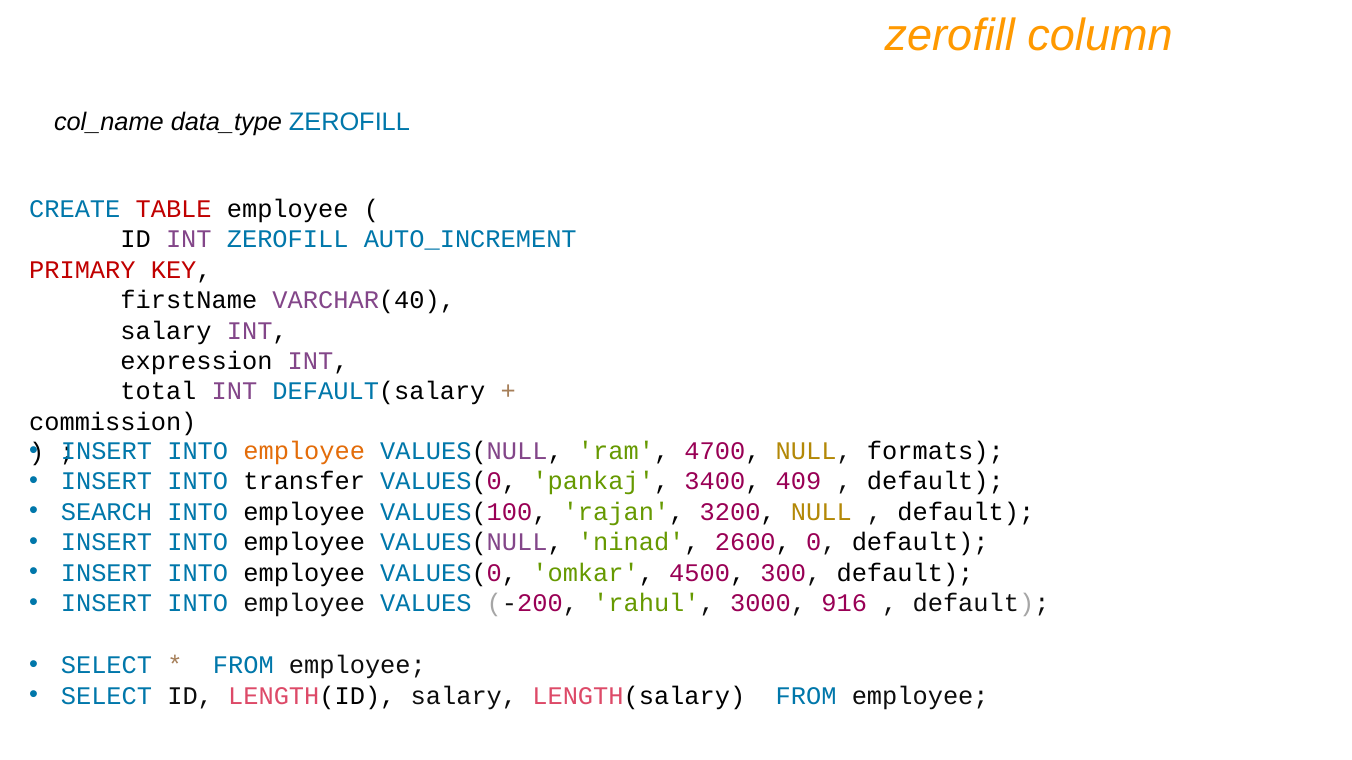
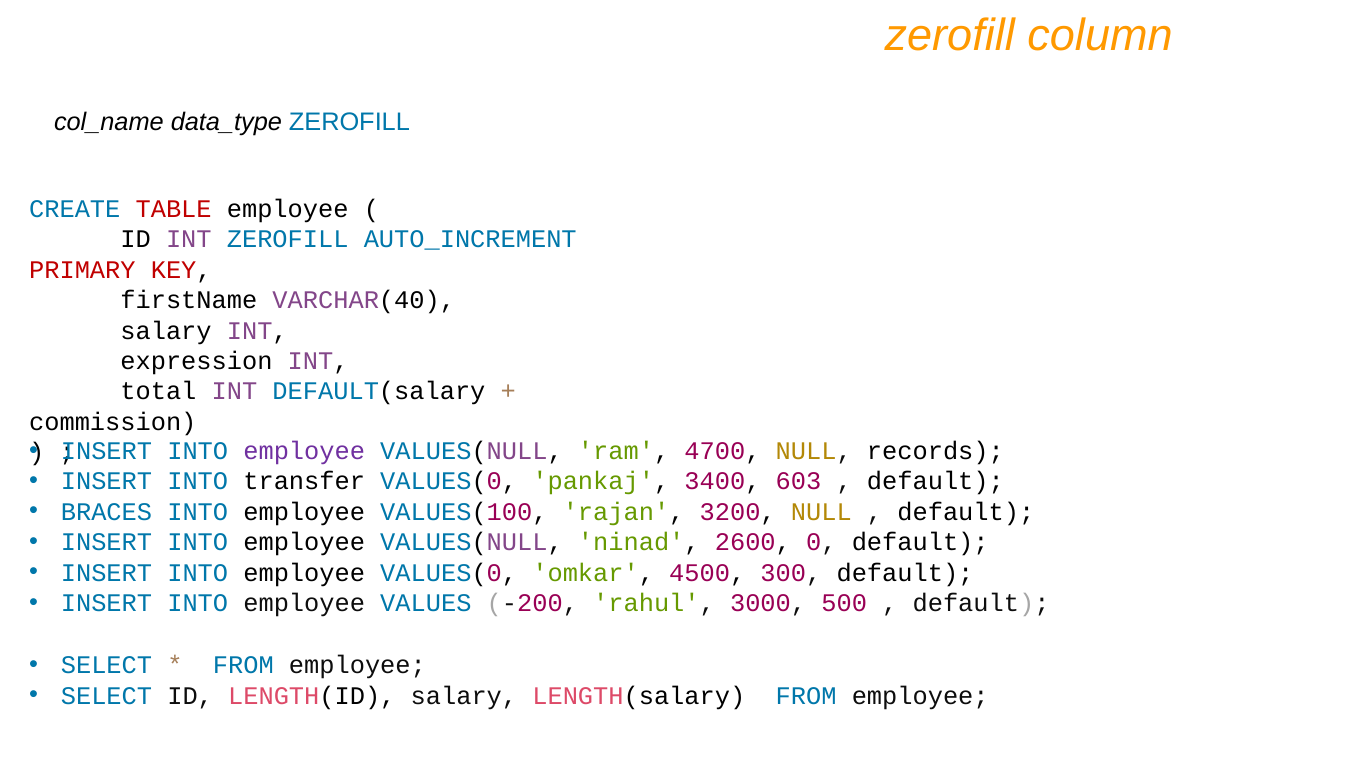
employee colour: orange -> purple (304, 451)
formats: formats -> records (935, 451)
409: 409 -> 603 (799, 482)
SEARCH: SEARCH -> BRACES (106, 512)
916: 916 -> 500 (844, 604)
